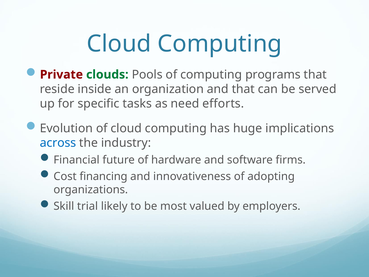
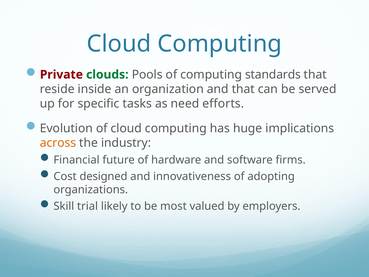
programs: programs -> standards (273, 74)
across colour: blue -> orange (58, 143)
financing: financing -> designed (103, 176)
